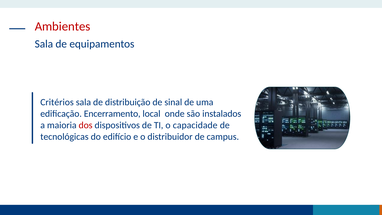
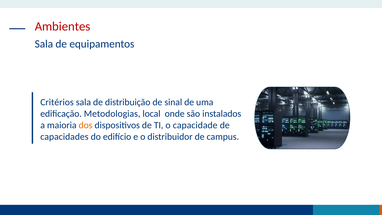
Encerramento: Encerramento -> Metodologias (112, 114)
dos colour: red -> orange (86, 125)
tecnológicas: tecnológicas -> capacidades (64, 137)
